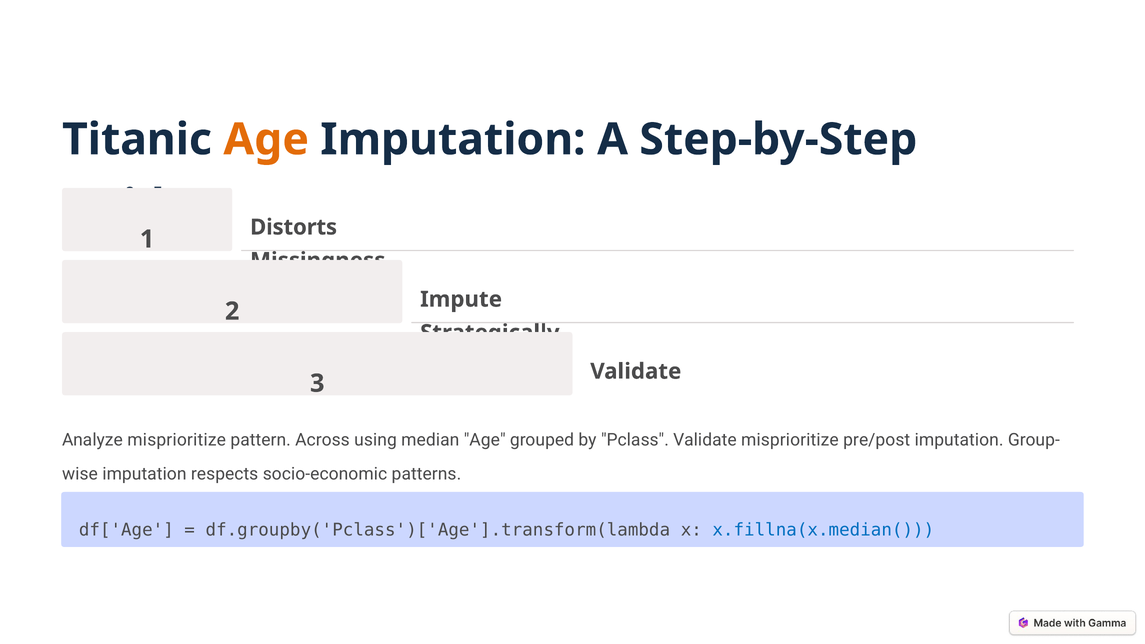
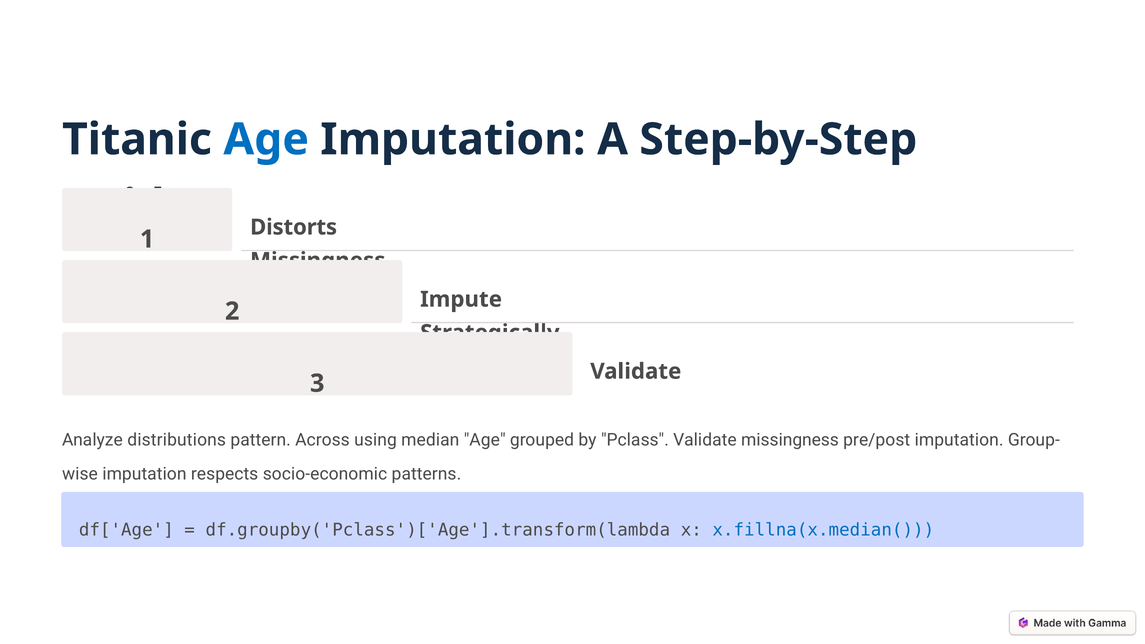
Age colour: orange -> blue (266, 140)
Analyze misprioritize: misprioritize -> distributions (177, 440)
Validate misprioritize: misprioritize -> missingness (790, 440)
